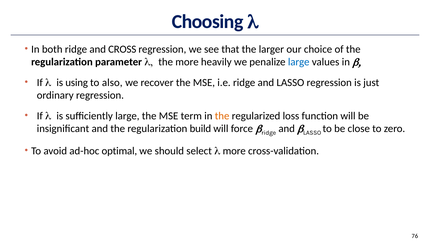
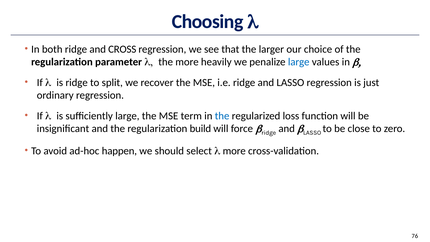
is using: using -> ridge (77, 82)
also: also -> split (112, 82)
the colour: orange -> blue (222, 116)
optimal: optimal -> happen (119, 151)
